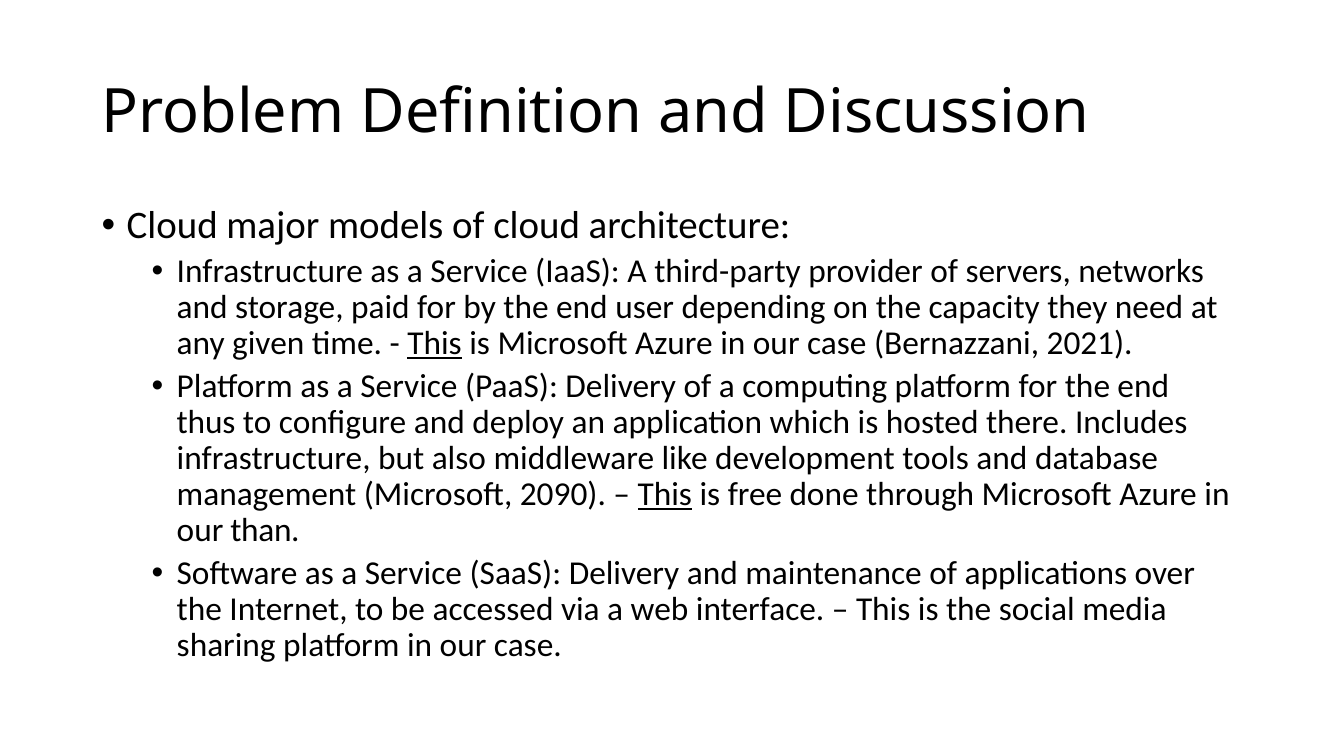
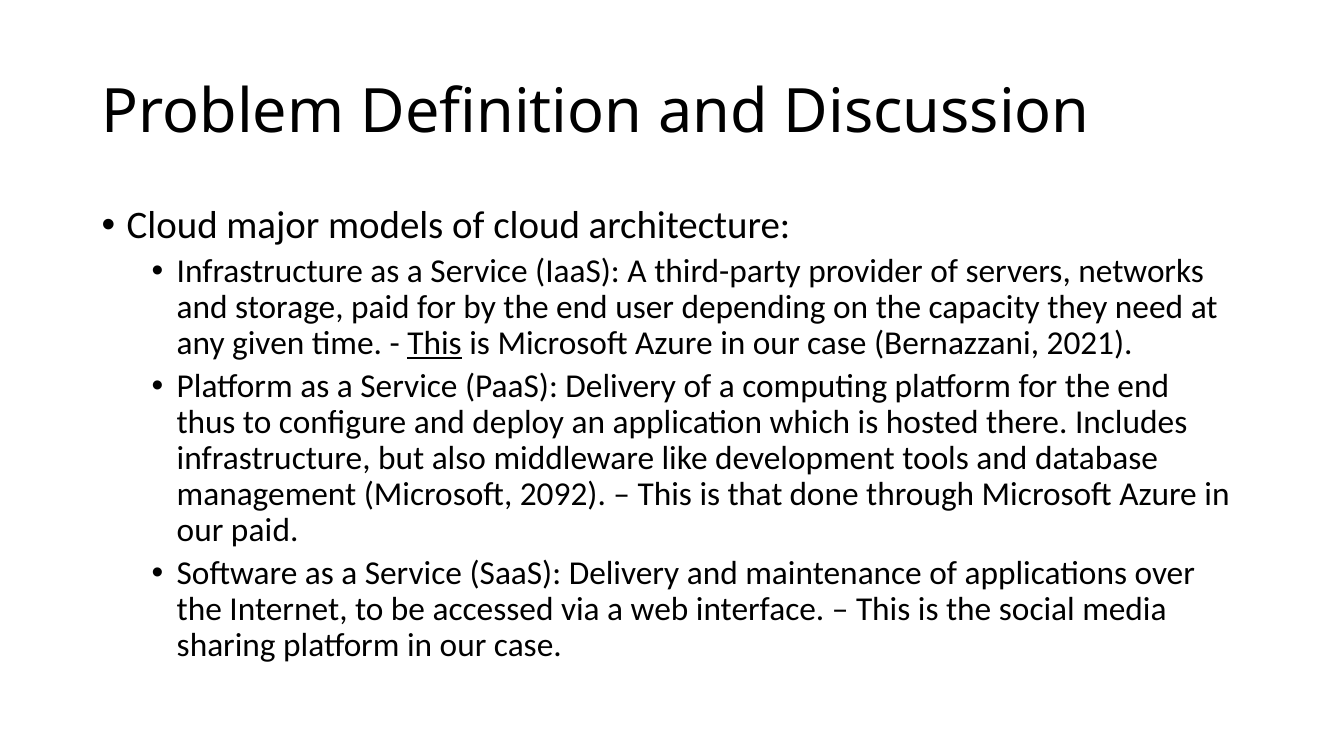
2090: 2090 -> 2092 (563, 494)
This underline: present -> none (665, 494)
free: free -> that (755, 494)
our than: than -> paid (265, 530)
